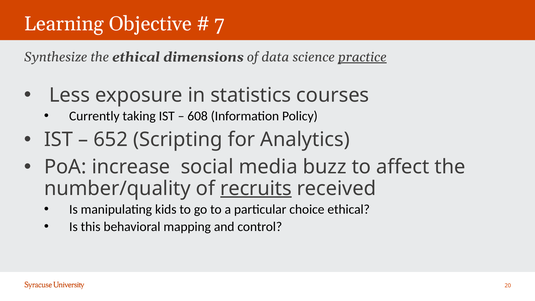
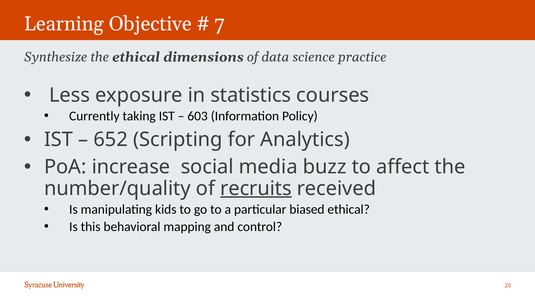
practice underline: present -> none (362, 57)
608: 608 -> 603 (198, 116)
choice: choice -> biased (307, 209)
